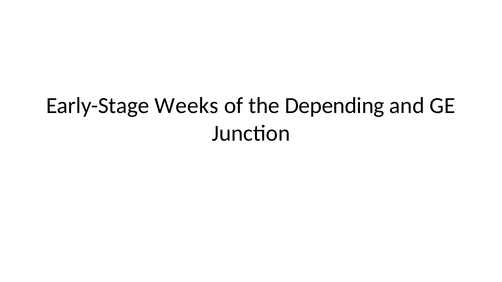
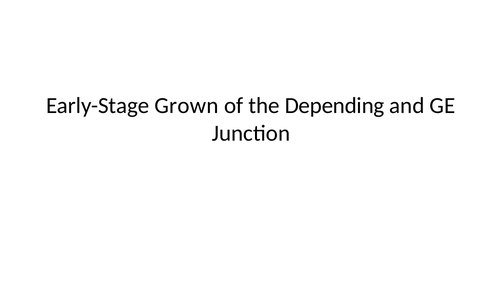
Weeks: Weeks -> Grown (186, 106)
